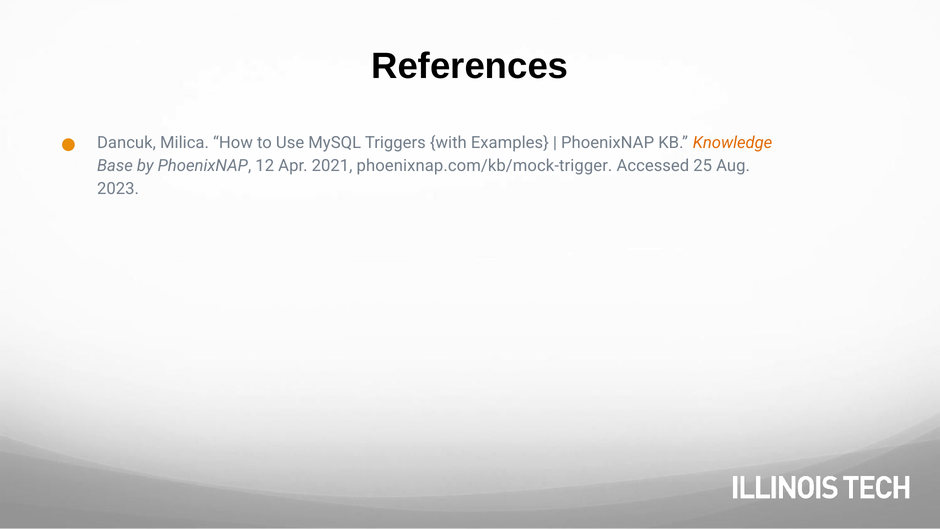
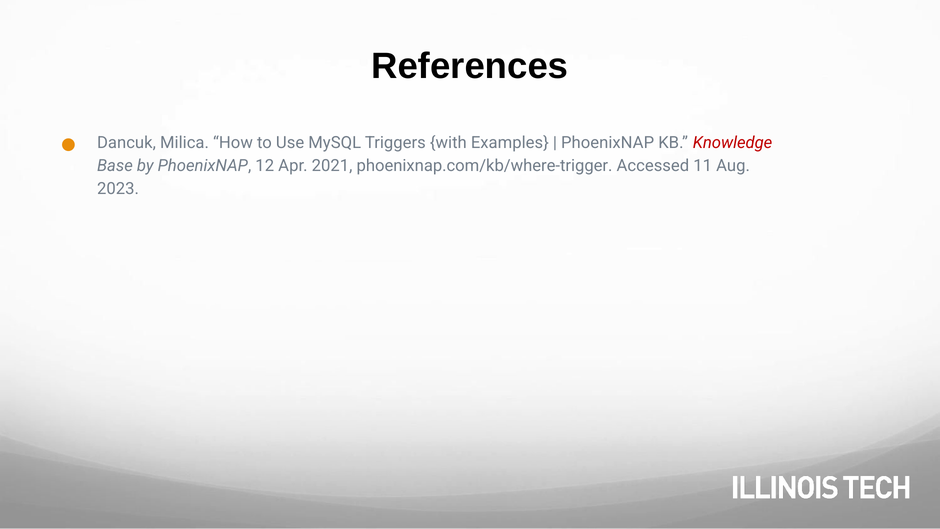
Knowledge colour: orange -> red (733, 143)
phoenixnap.com/kb/mock-trigger: phoenixnap.com/kb/mock-trigger -> phoenixnap.com/kb/where-trigger (485, 166)
25: 25 -> 11 (703, 166)
